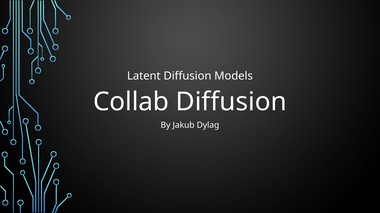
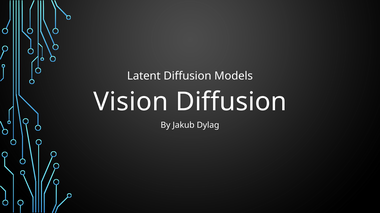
Collab: Collab -> Vision (131, 102)
